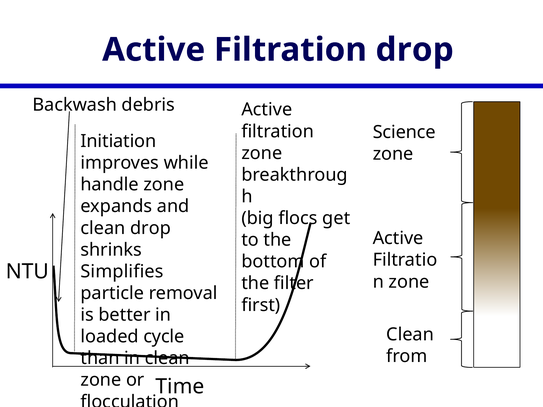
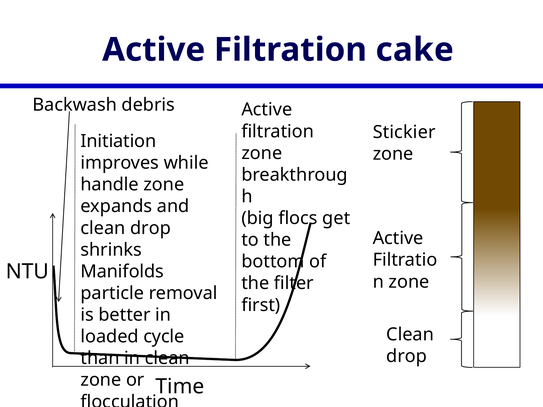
Filtration drop: drop -> cake (415, 50)
Science: Science -> Stickier (404, 132)
Simplifies: Simplifies -> Manifolds (122, 272)
from: from -> drop (407, 356)
